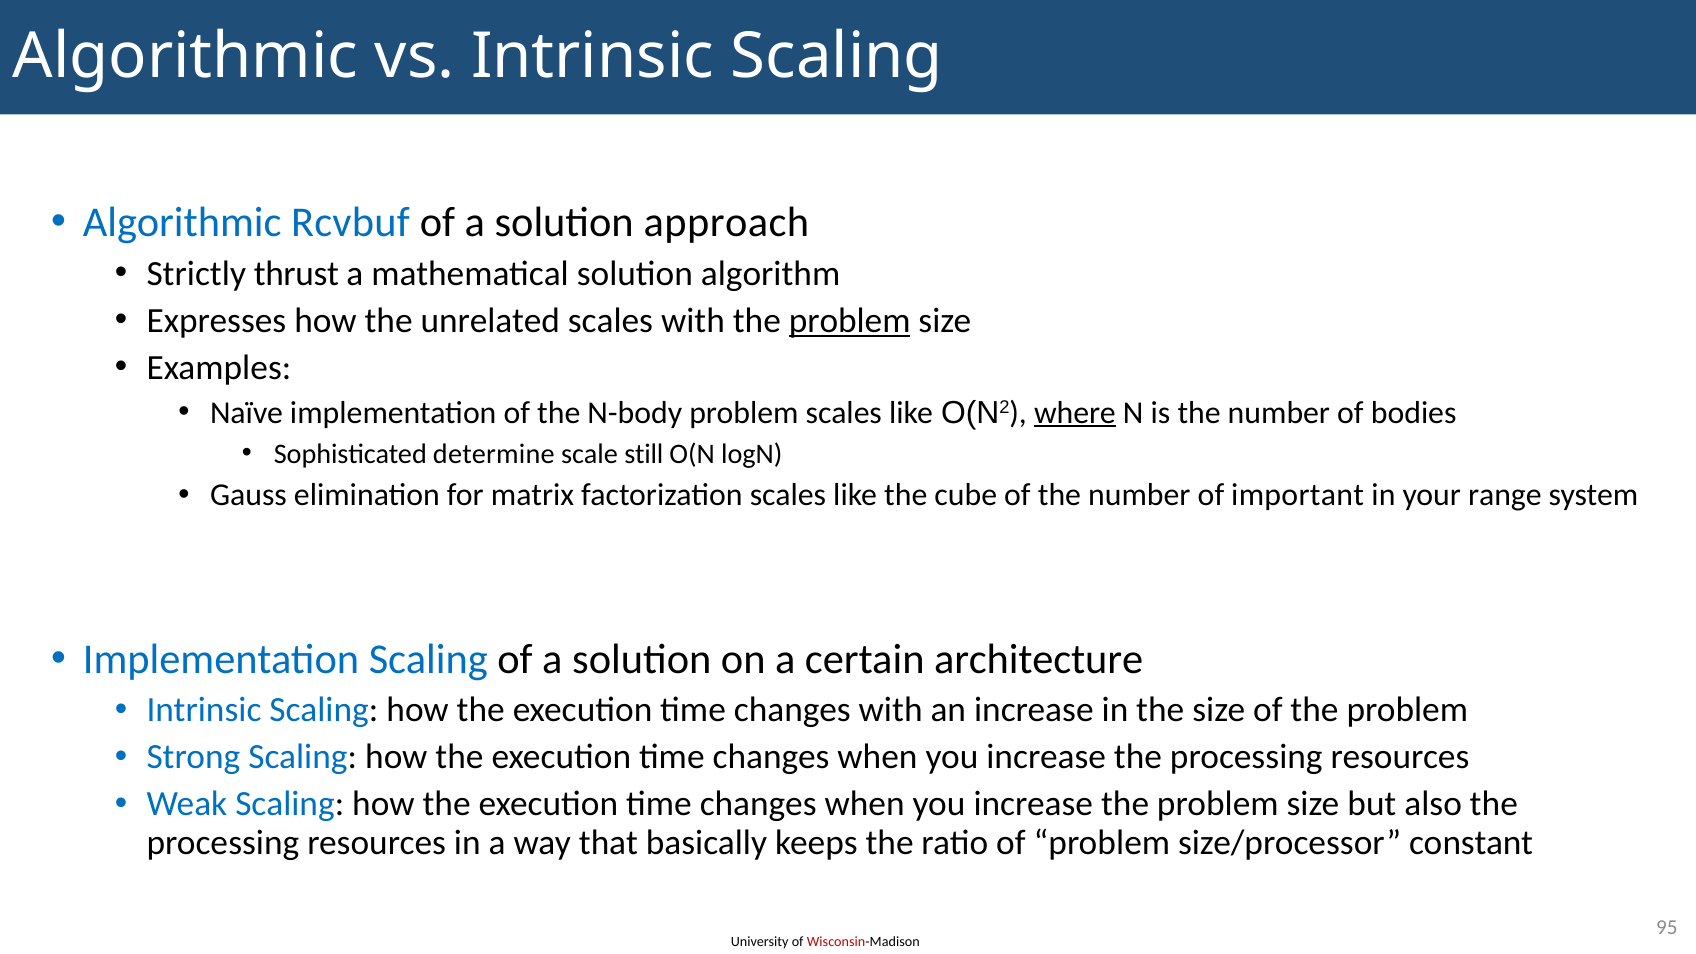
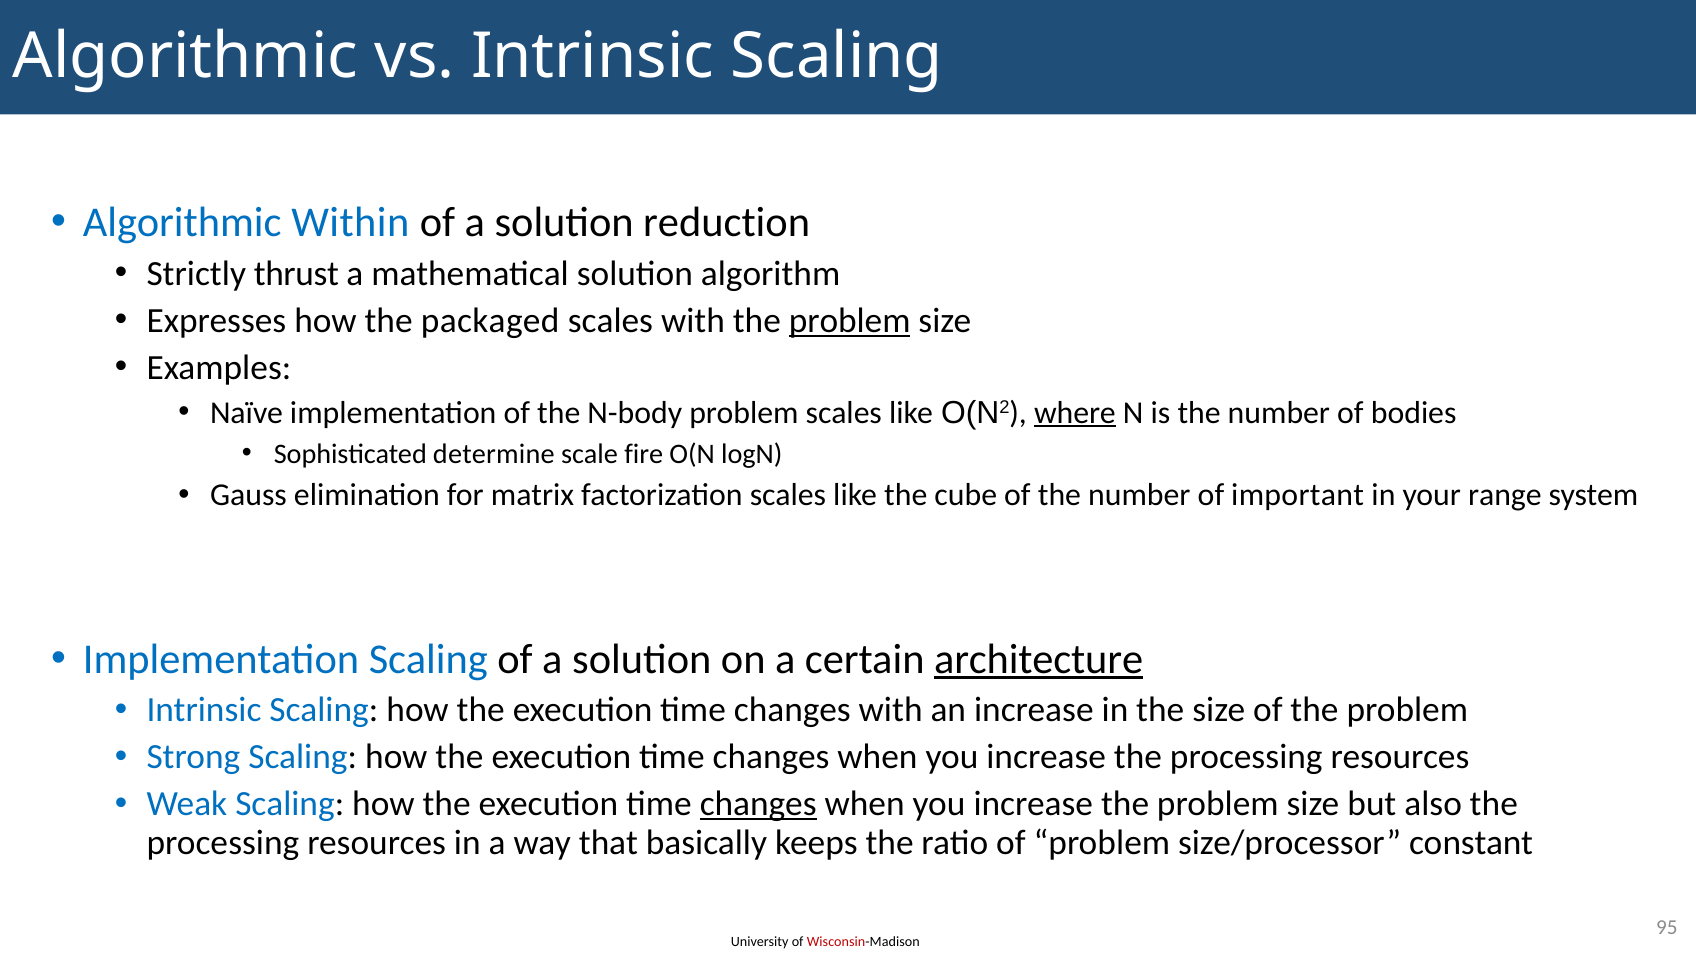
Rcvbuf: Rcvbuf -> Within (350, 223)
approach: approach -> reduction (727, 223)
unrelated: unrelated -> packaged (490, 320)
still: still -> fire (644, 454)
architecture underline: none -> present (1039, 659)
changes underline: none -> present (758, 804)
